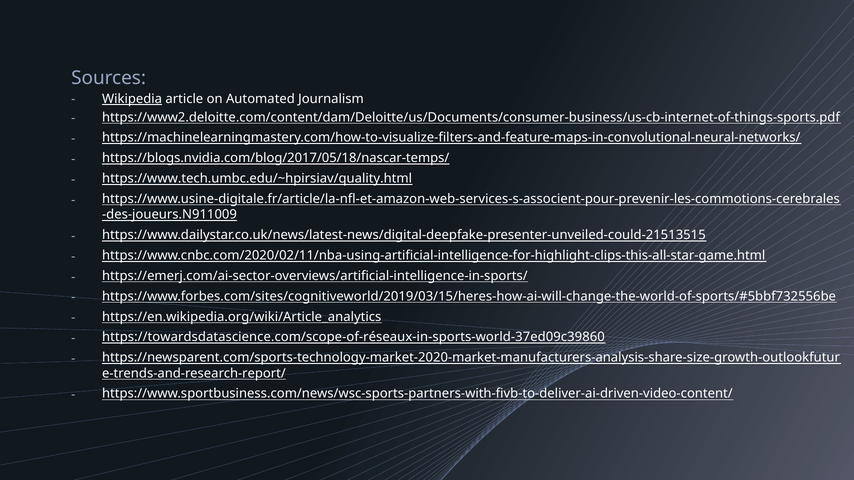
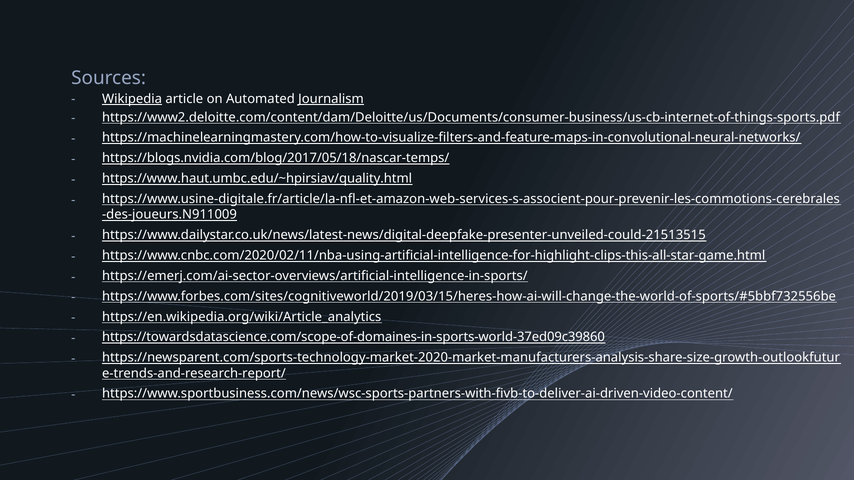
Journalism underline: none -> present (331, 99)
https://www.tech.umbc.edu/~hpirsiav/quality.html: https://www.tech.umbc.edu/~hpirsiav/quality.html -> https://www.haut.umbc.edu/~hpirsiav/quality.html (257, 179)
https://towardsdatascience.com/scope-of-réseaux-in-sports-world-37ed09c39860: https://towardsdatascience.com/scope-of-réseaux-in-sports-world-37ed09c39860 -> https://towardsdatascience.com/scope-of-domaines-in-sports-world-37ed09c39860 (354, 337)
